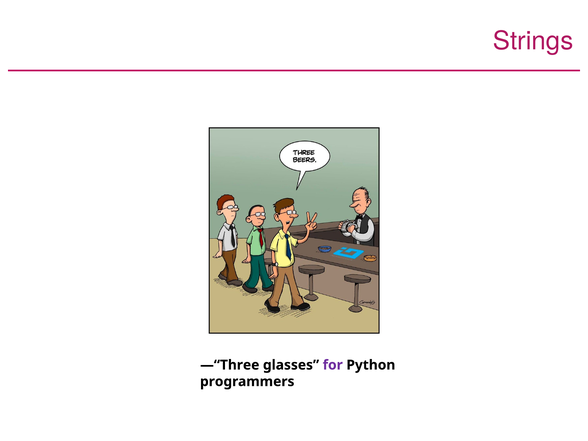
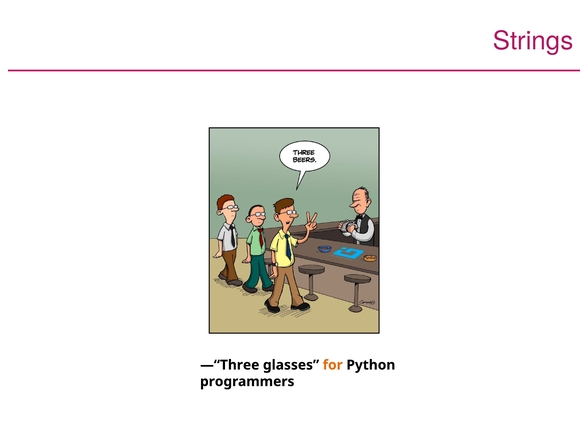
for colour: purple -> orange (333, 365)
